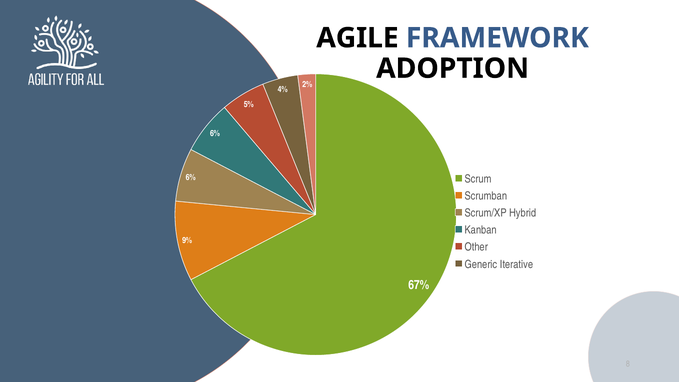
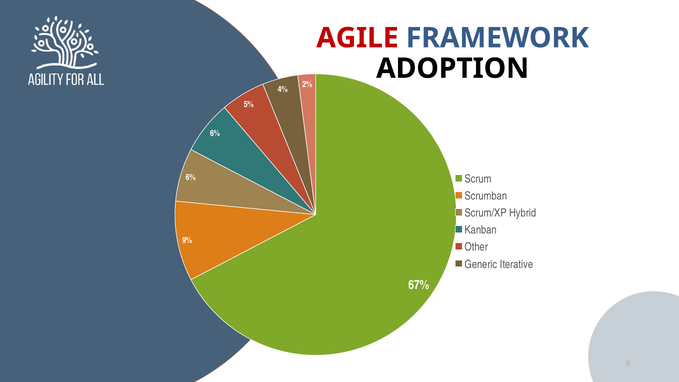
AGILE colour: black -> red (357, 38)
